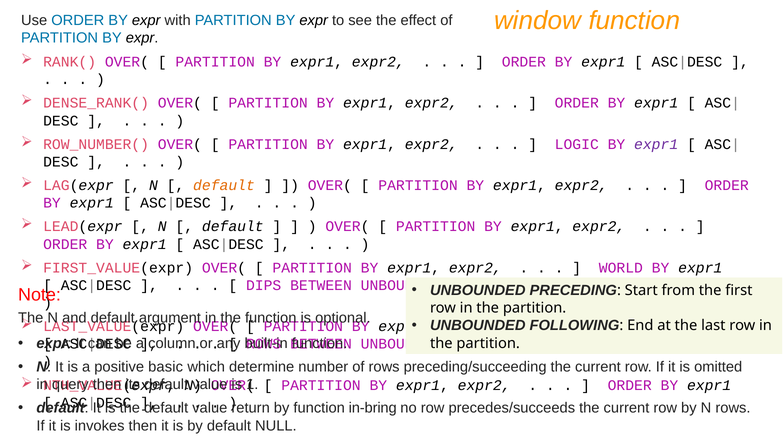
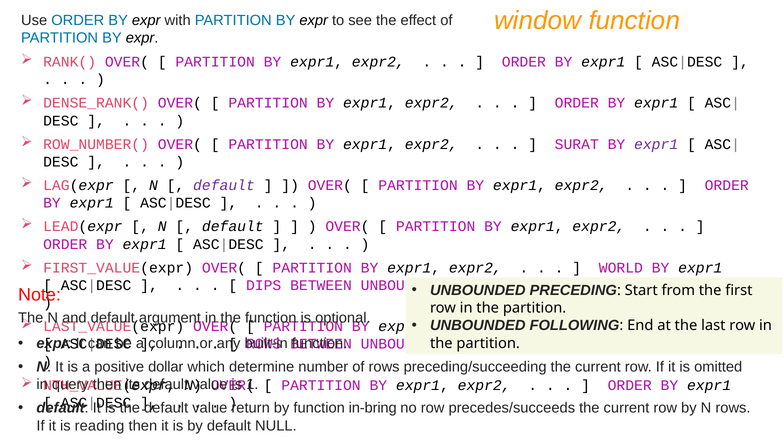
LOGIC: LOGIC -> SURAT (577, 144)
default colour: orange -> purple (224, 185)
basic: basic -> dollar (166, 367)
invokes: invokes -> reading (100, 426)
